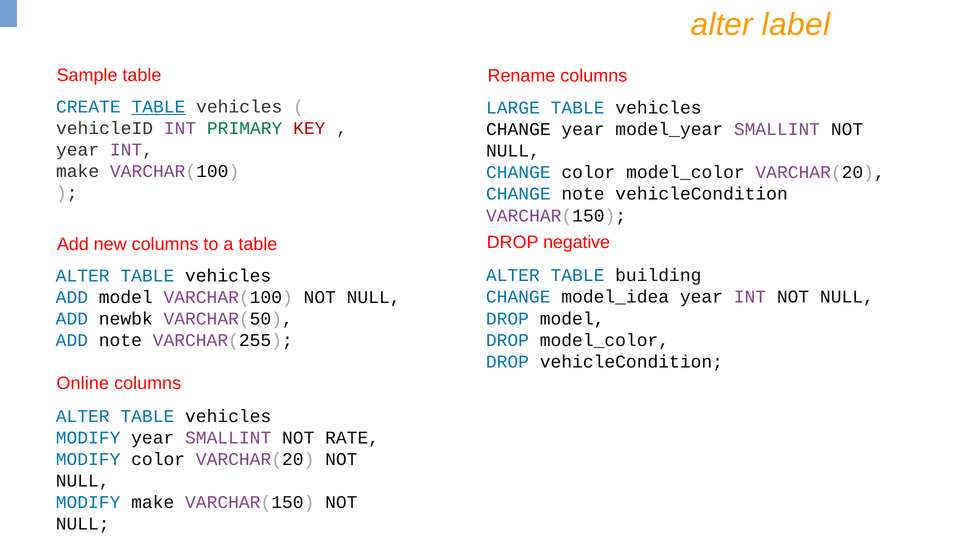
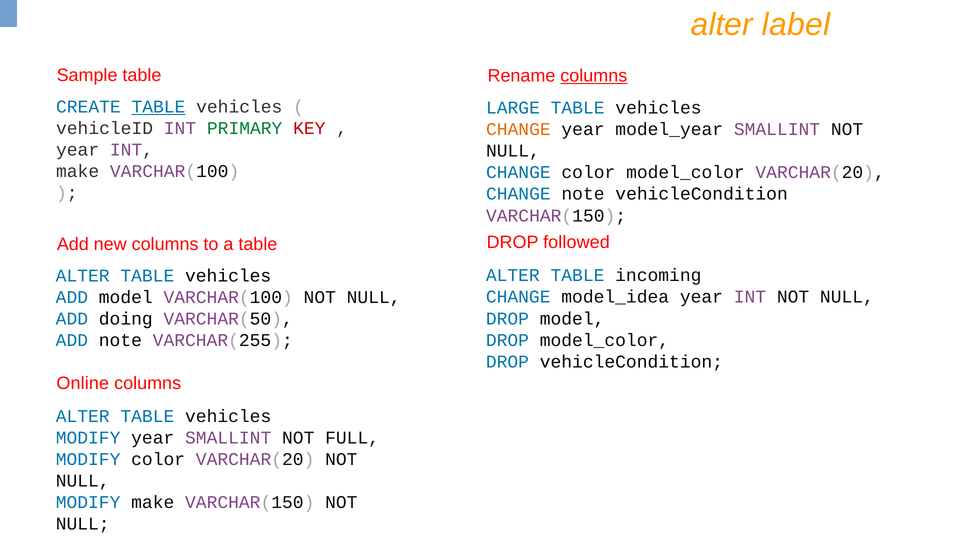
columns underline: none -> present (594, 76)
CHANGE colour: black -> orange (518, 129)
negative: negative -> followed (576, 242)
building: building -> incoming (658, 275)
newbk: newbk -> doing (126, 319)
RATE: RATE -> FULL (352, 438)
